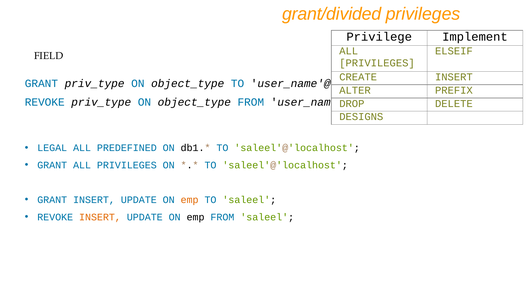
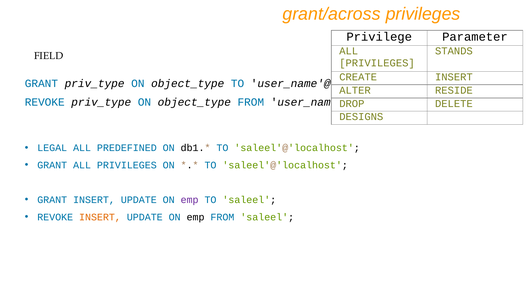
grant/divided: grant/divided -> grant/across (332, 14)
Implement: Implement -> Parameter (475, 37)
ELSEIF: ELSEIF -> STANDS (454, 51)
PREFIX: PREFIX -> RESIDE (454, 90)
emp colour: orange -> purple (190, 200)
